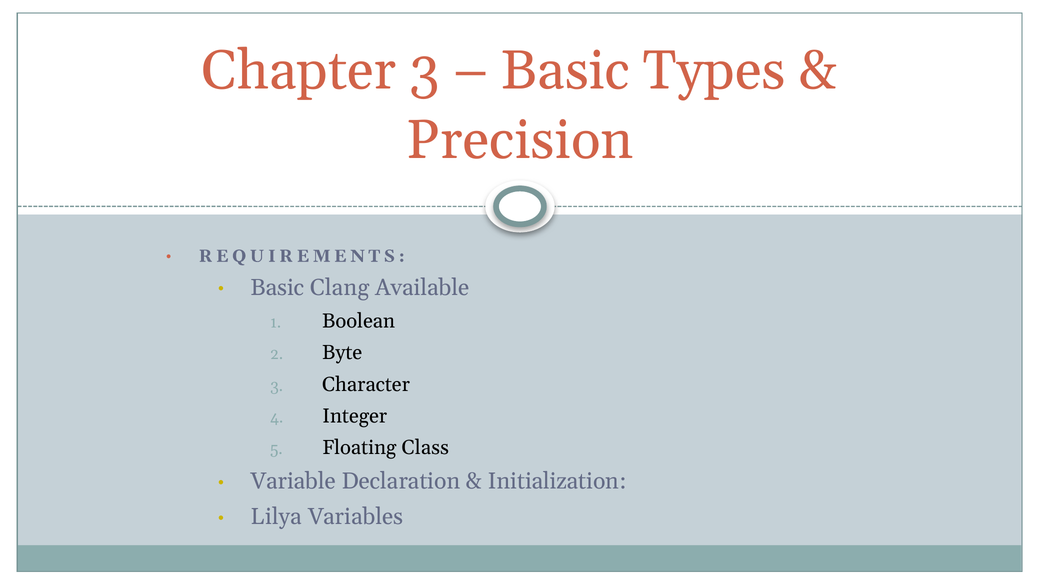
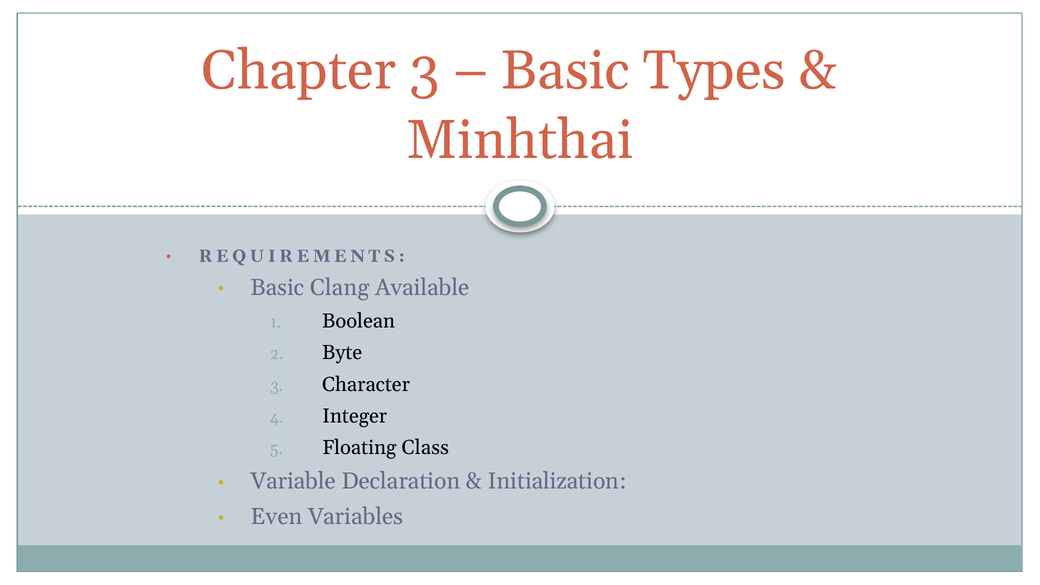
Precision: Precision -> Minhthai (520, 140)
Lilya: Lilya -> Even (277, 517)
